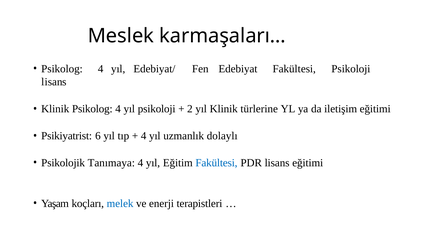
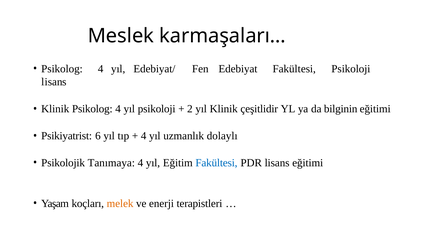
türlerine: türlerine -> çeşitlidir (259, 109)
iletişim: iletişim -> bilginin (341, 109)
melek colour: blue -> orange (120, 203)
